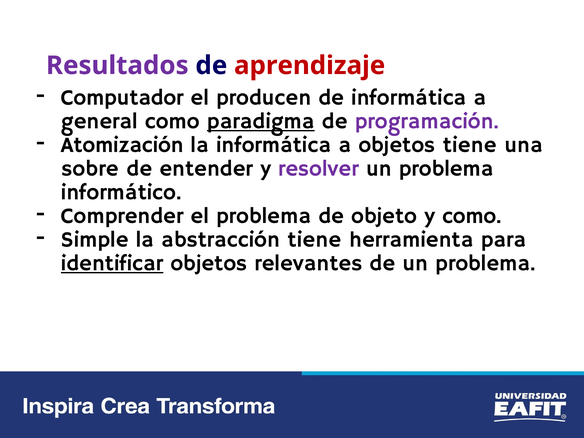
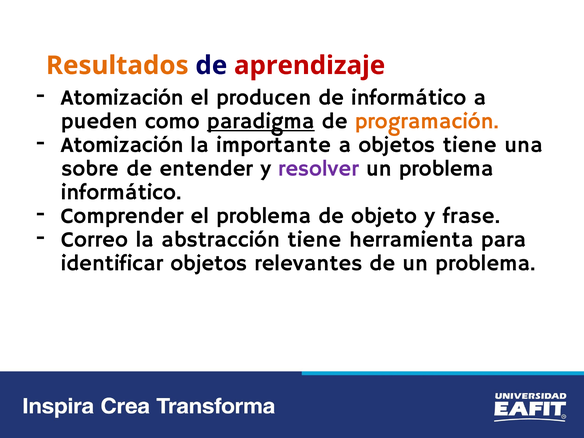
Resultados colour: purple -> orange (117, 65)
Computador: Computador -> Atomización (122, 98)
de informática: informática -> informático (409, 98)
general: general -> pueden (99, 121)
programación colour: purple -> orange (427, 121)
la informática: informática -> importante (274, 145)
y como: como -> frase (472, 216)
Simple: Simple -> Correo (95, 240)
identificar underline: present -> none (112, 263)
